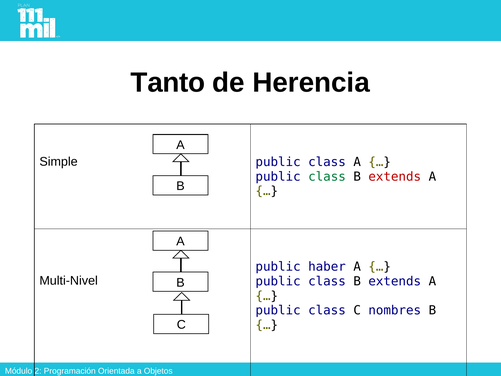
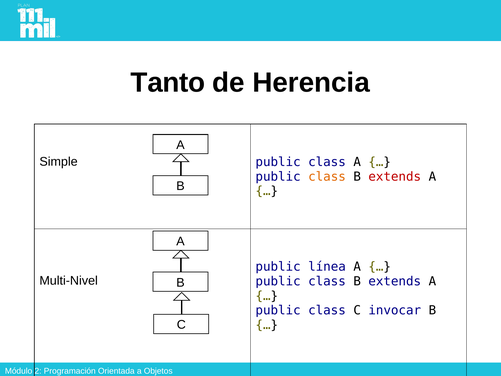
class colour: green -> orange (327, 176)
haber: haber -> línea (327, 267)
nombres: nombres -> invocar (395, 310)
